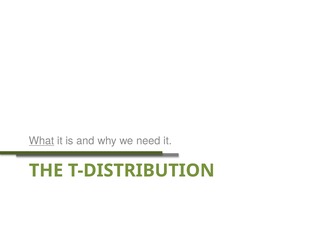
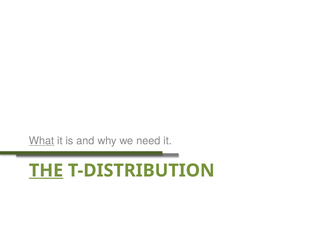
THE underline: none -> present (46, 170)
